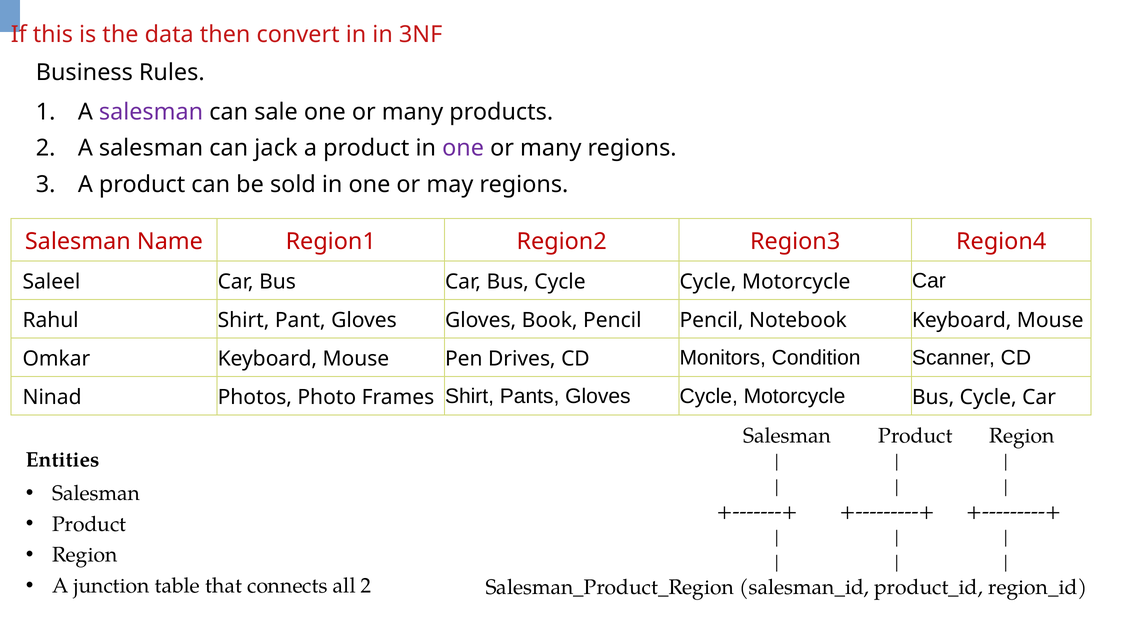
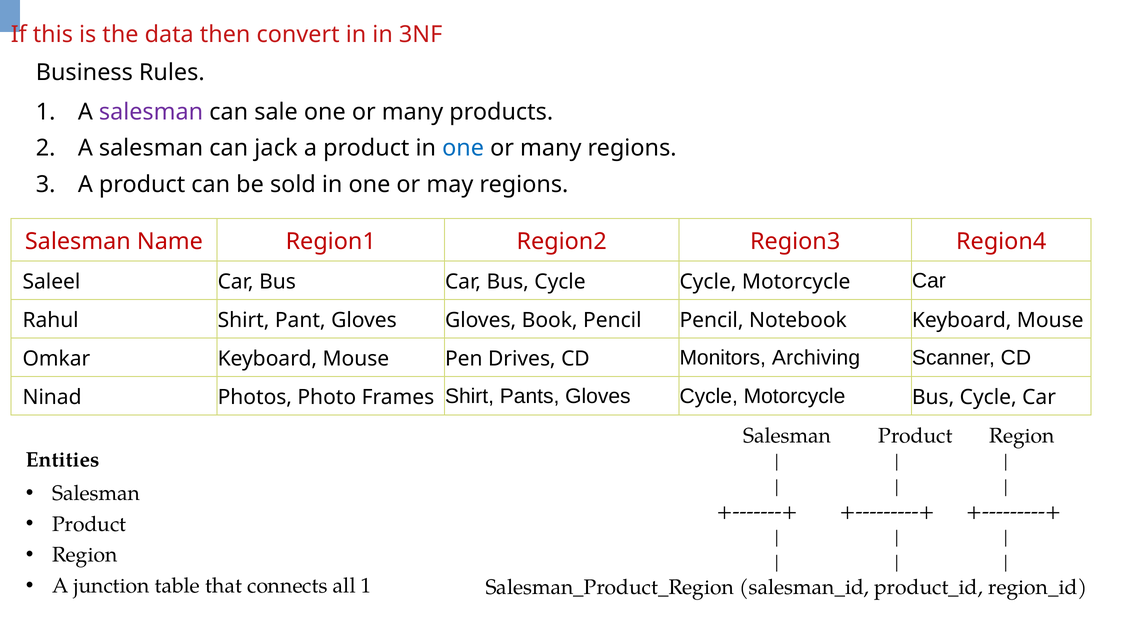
one colour: purple -> blue (463, 148)
Condition: Condition -> Archiving (816, 358)
all 2: 2 -> 1 (366, 586)
